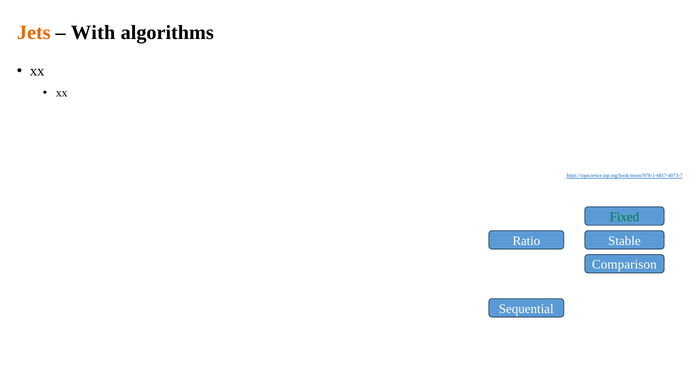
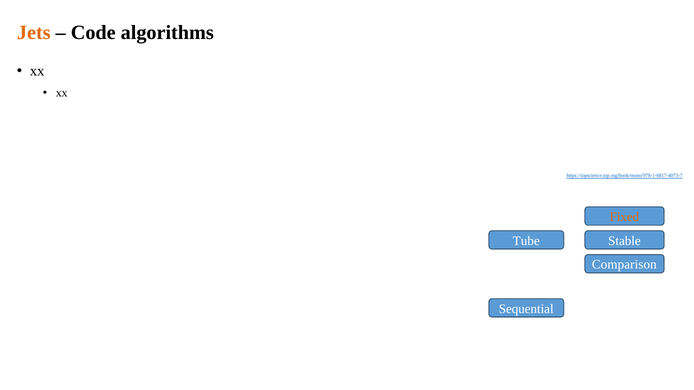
With: With -> Code (93, 32)
Fixed colour: green -> orange (624, 217)
Ratio: Ratio -> Tube (526, 241)
